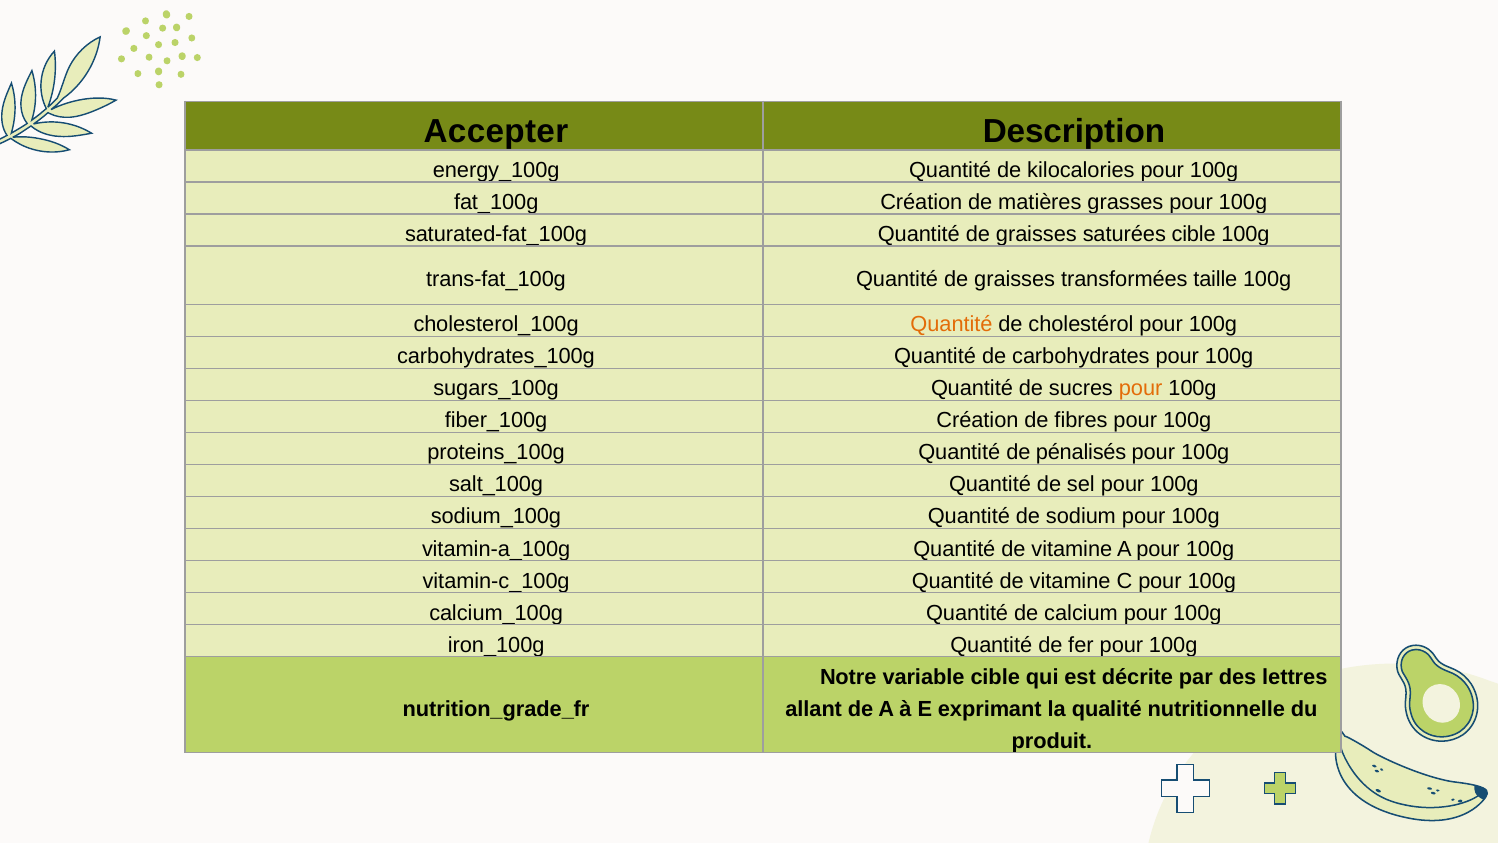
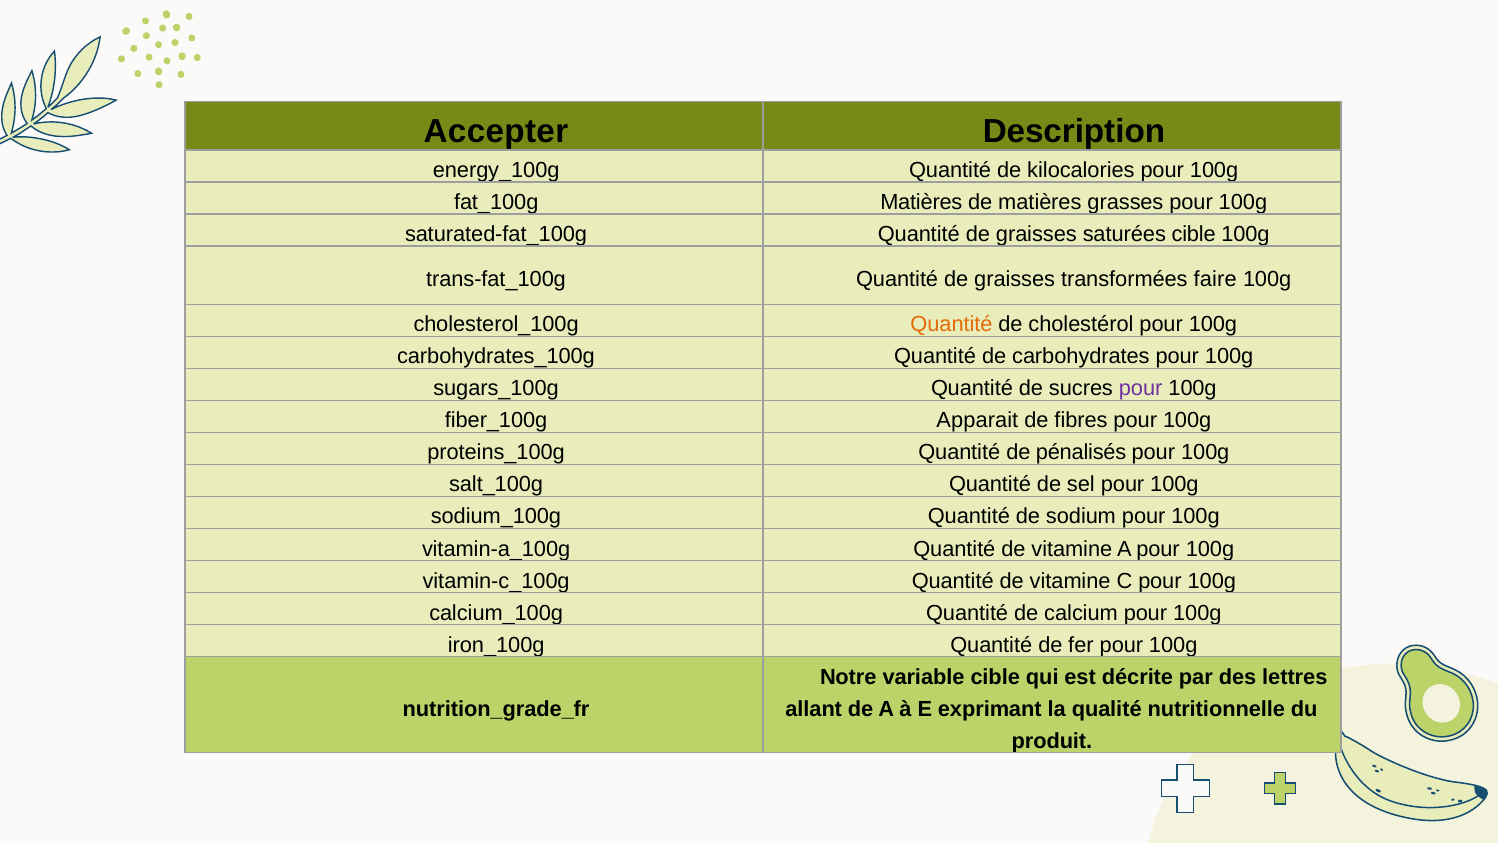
Création: Création -> Matières (921, 202)
taille: taille -> faire (1215, 279)
pour colour: orange -> purple (1141, 388)
Création: Création -> Apparait (977, 420)
